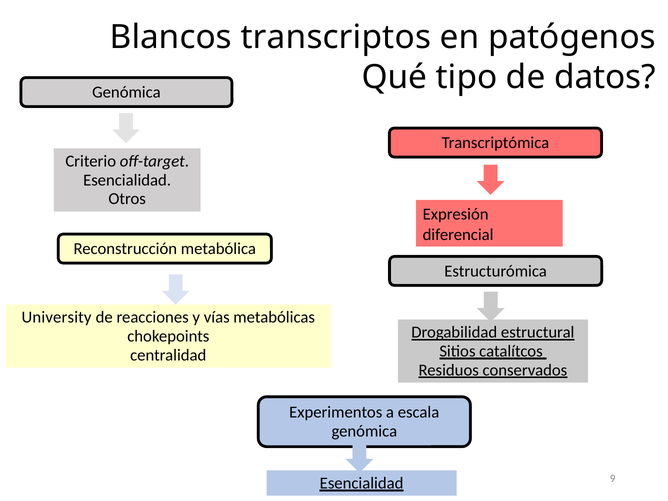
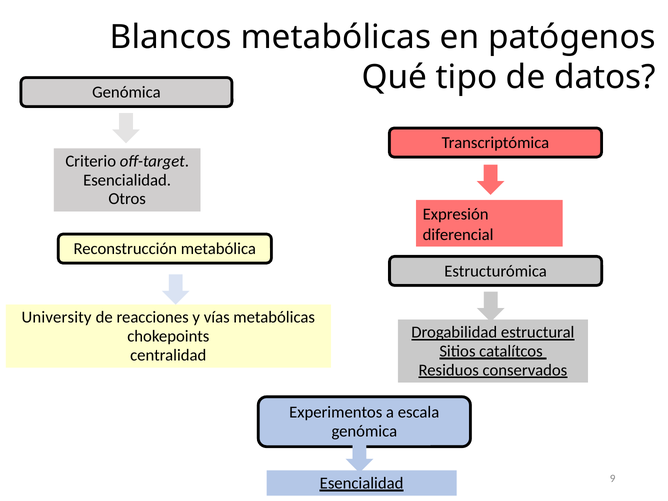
Blancos transcriptos: transcriptos -> metabólicas (336, 37)
